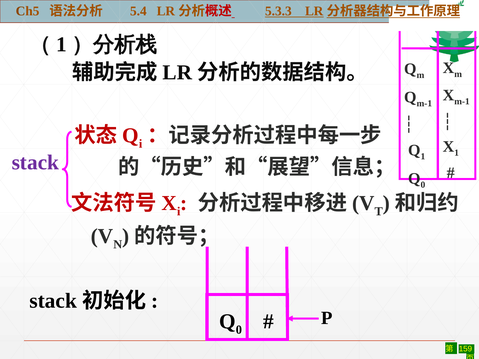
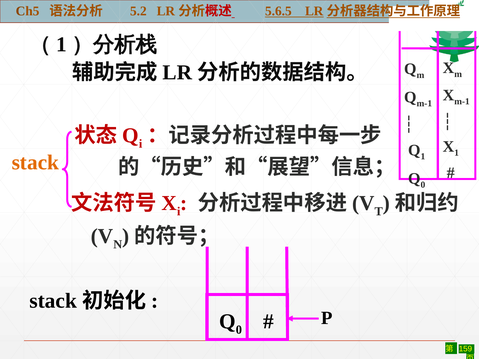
5.4: 5.4 -> 5.2 (138, 11)
5.3.3: 5.3.3 -> 5.6.5 (278, 11)
stack colour: purple -> orange (35, 163)
